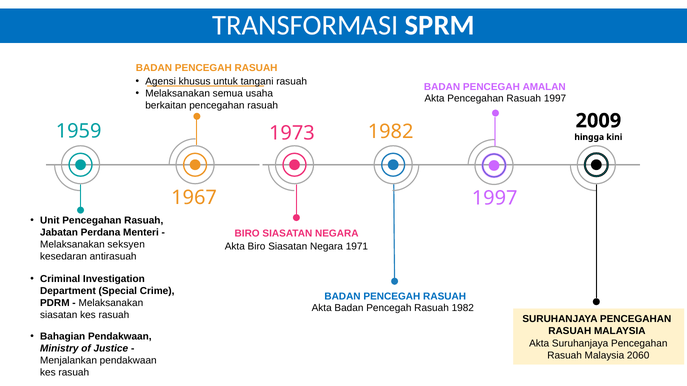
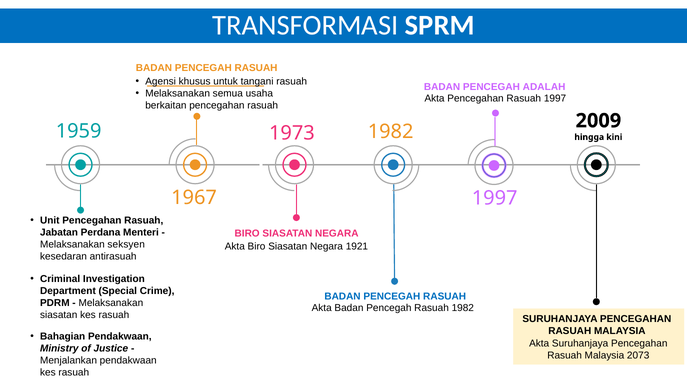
AMALAN: AMALAN -> ADALAH (544, 87)
1971: 1971 -> 1921 (357, 247)
2060: 2060 -> 2073 (638, 356)
